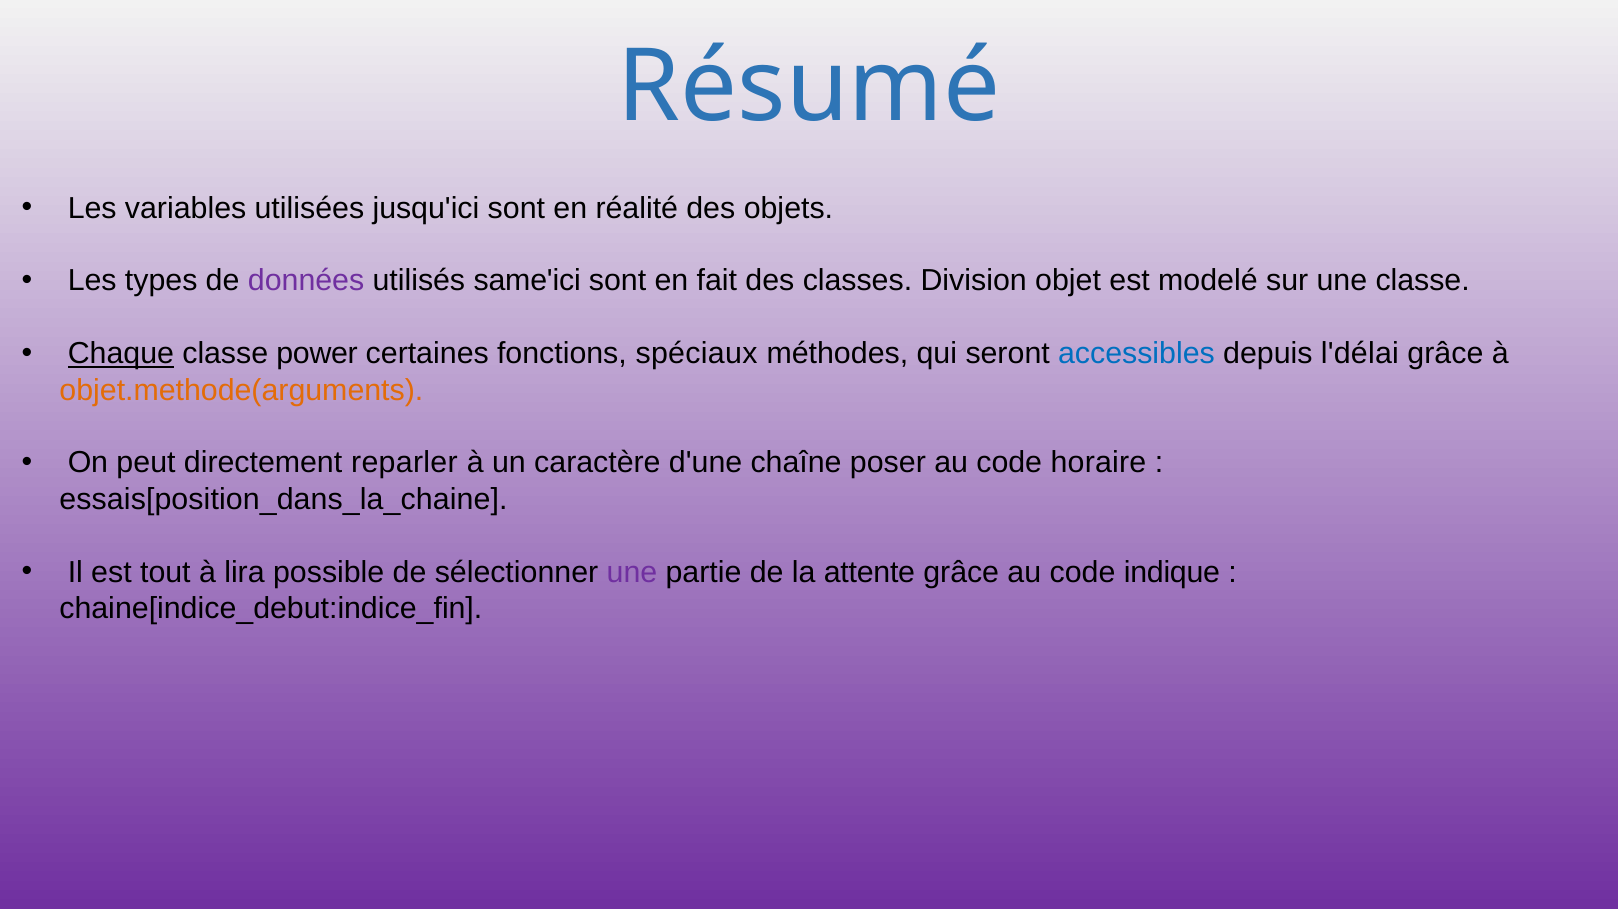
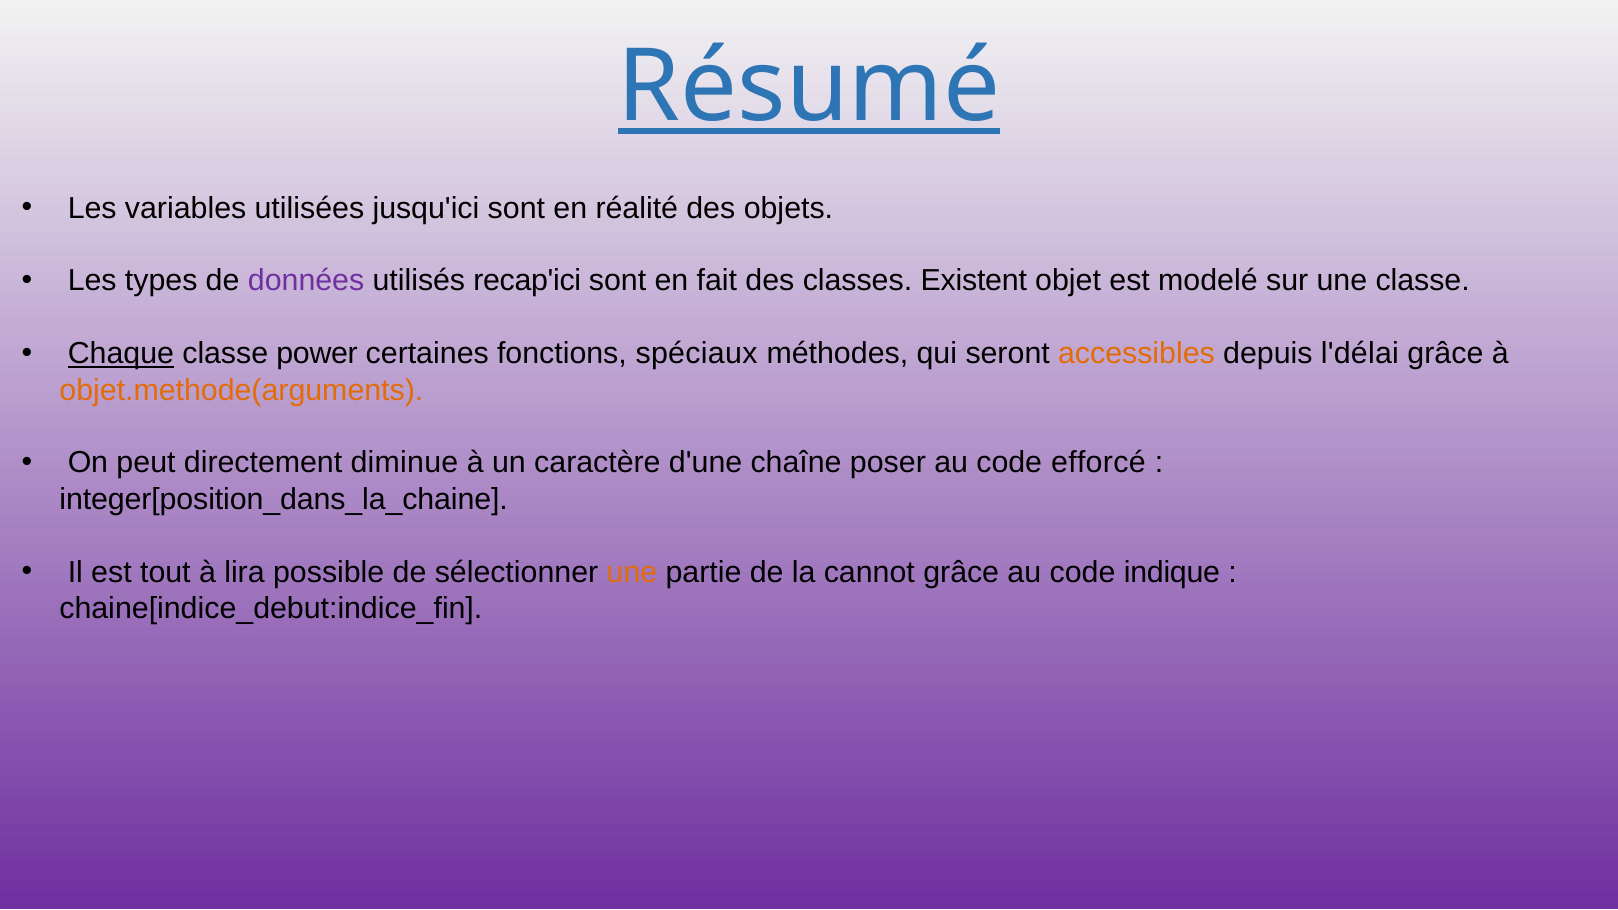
Résumé underline: none -> present (809, 87)
same'ici: same'ici -> recap'ici (527, 281)
Division: Division -> Existent (974, 281)
accessibles colour: blue -> orange (1136, 354)
reparler: reparler -> diminue (404, 463)
horaire: horaire -> efforcé (1098, 463)
essais[position_dans_la_chaine: essais[position_dans_la_chaine -> integer[position_dans_la_chaine (284, 499)
une colour: purple -> orange (632, 572)
attente: attente -> cannot (869, 572)
